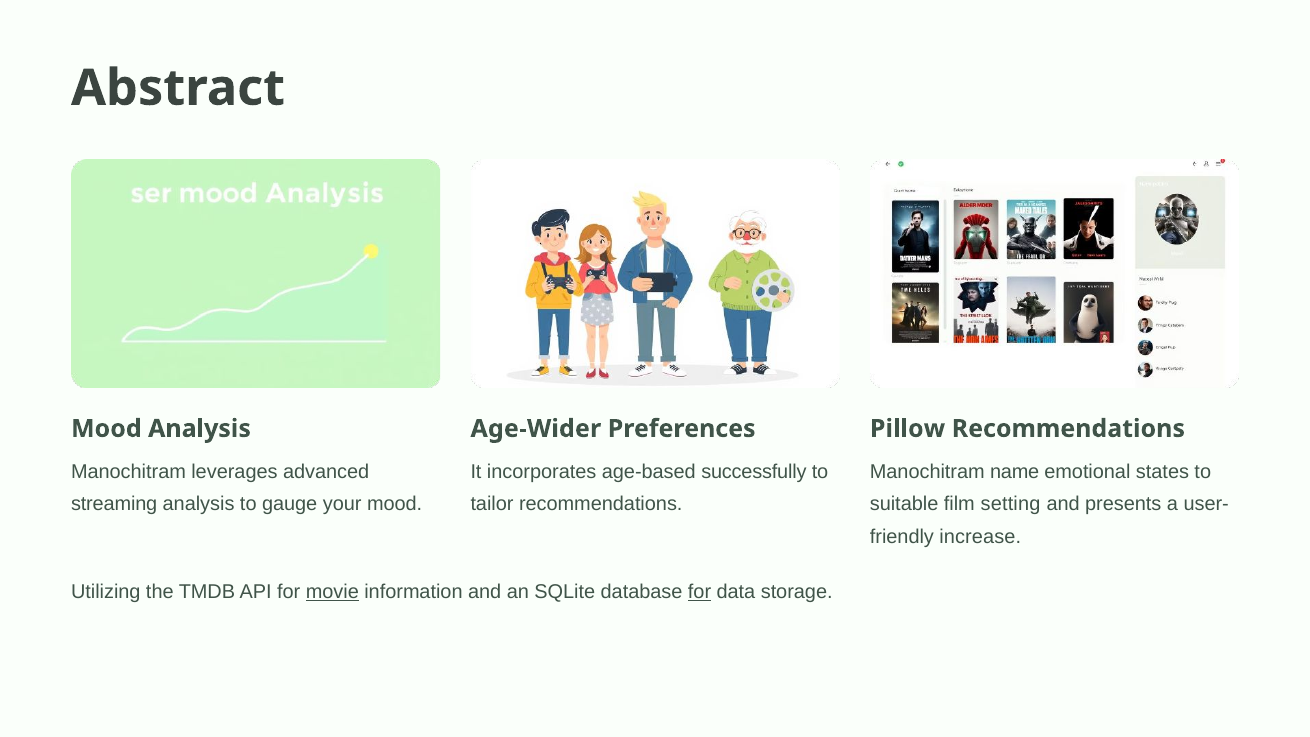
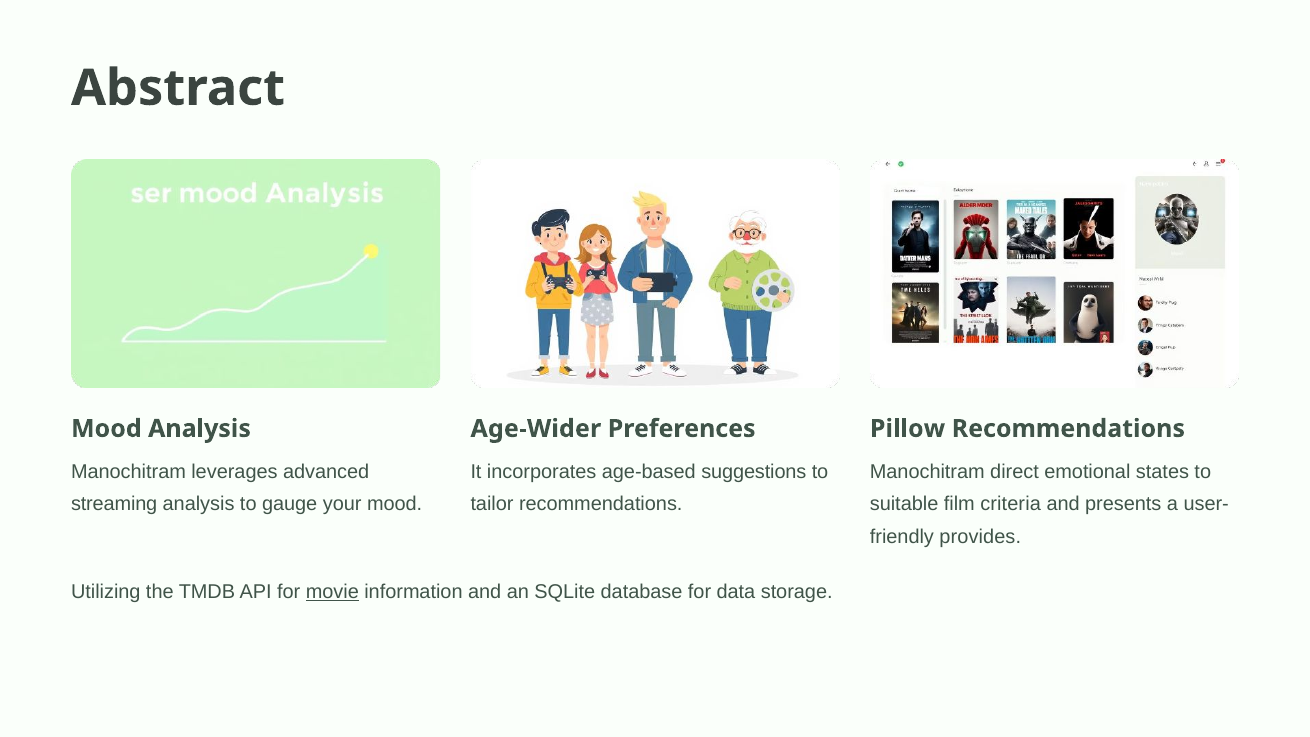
successfully: successfully -> suggestions (754, 472)
name: name -> direct (1015, 472)
setting: setting -> criteria (1011, 504)
increase: increase -> provides (980, 536)
for underline: present -> none (700, 592)
